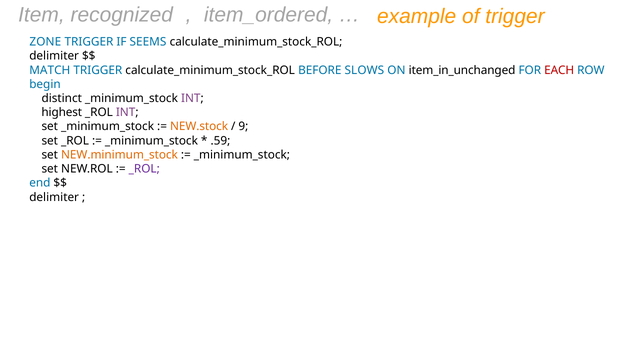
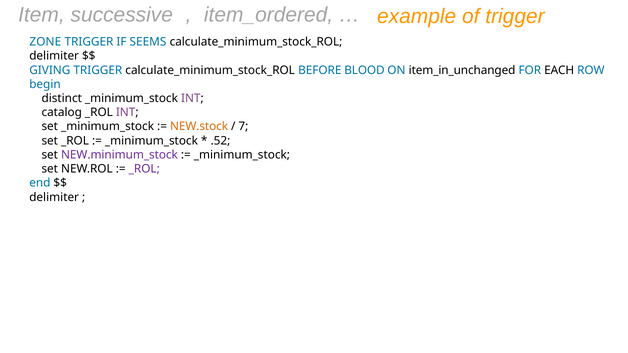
recognized: recognized -> successive (122, 15)
MATCH: MATCH -> GIVING (50, 70)
SLOWS: SLOWS -> BLOOD (364, 70)
EACH colour: red -> black (559, 70)
highest: highest -> catalog (62, 113)
9: 9 -> 7 (243, 127)
.59: .59 -> .52 (220, 141)
NEW.minimum_stock colour: orange -> purple (119, 155)
